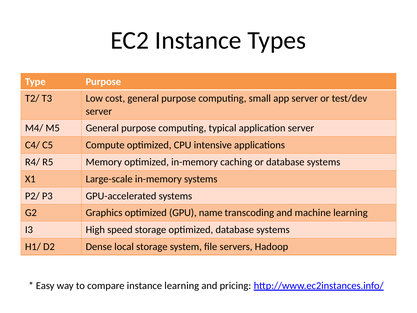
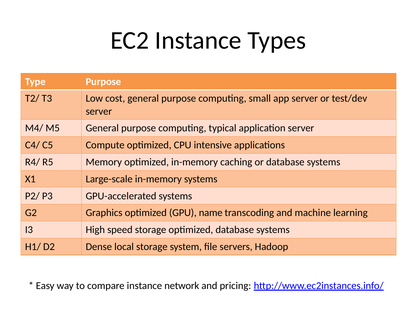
instance learning: learning -> network (182, 285)
